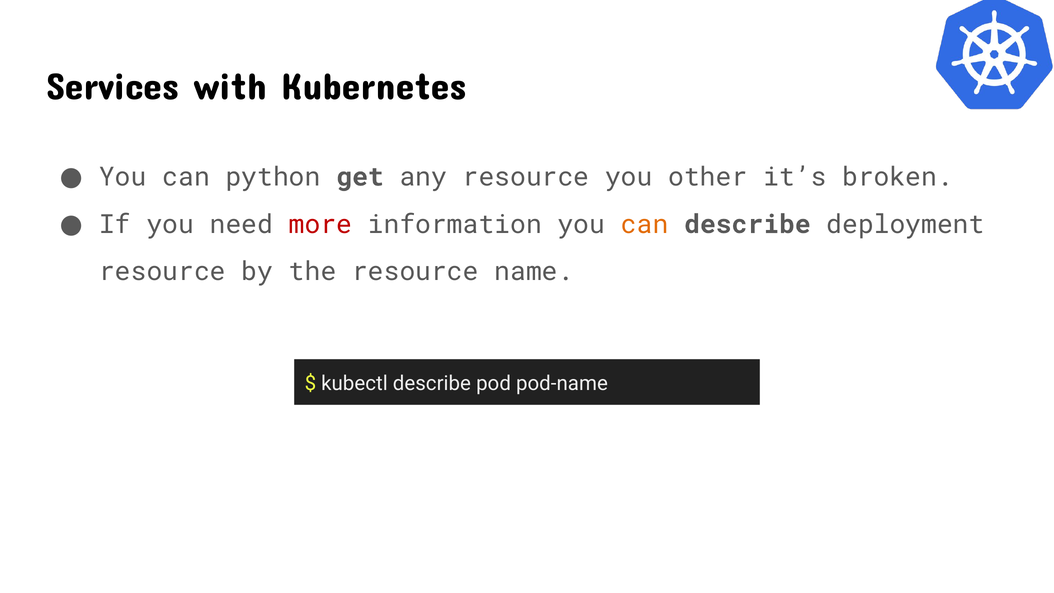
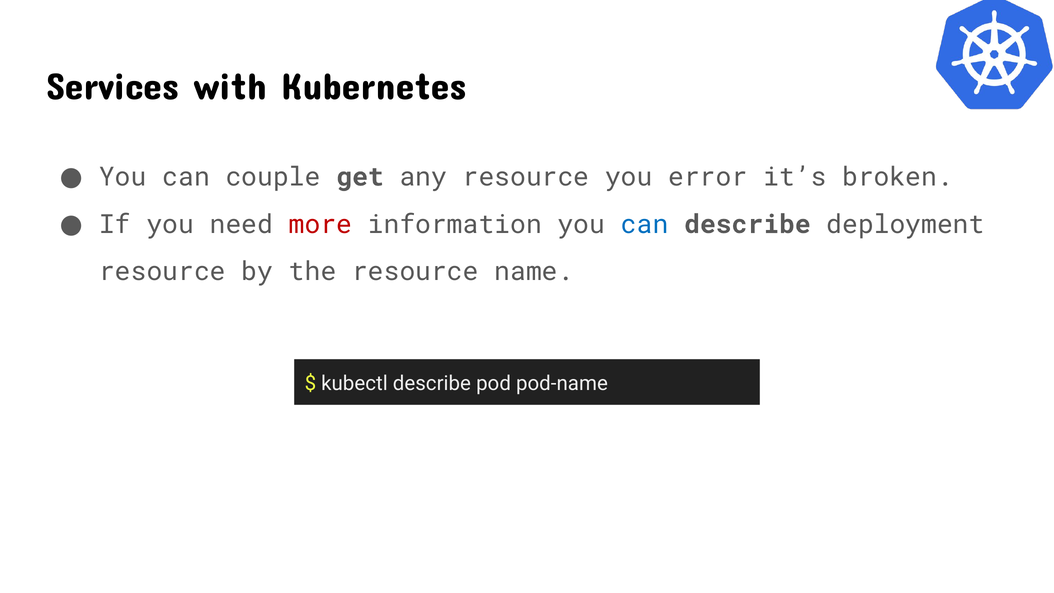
python: python -> couple (273, 177)
other: other -> error (708, 177)
can colour: orange -> blue (645, 224)
